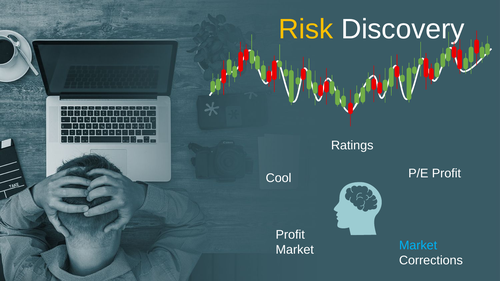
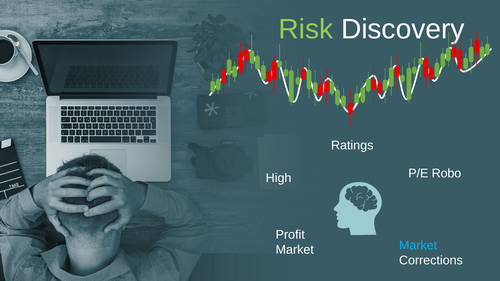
Risk colour: yellow -> light green (306, 29)
Cool: Cool -> High (279, 178)
P/E Profit: Profit -> Robo (447, 174)
